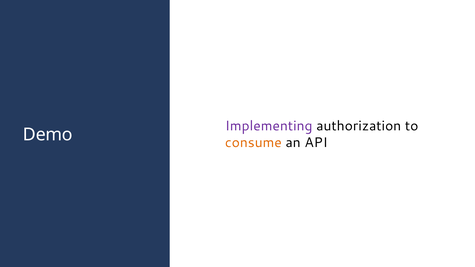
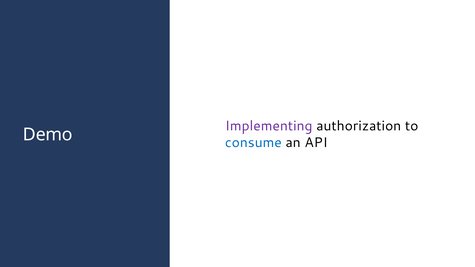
consume colour: orange -> blue (253, 143)
